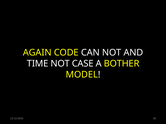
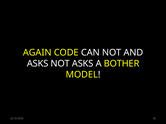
TIME: TIME -> ASKS (38, 64)
NOT CASE: CASE -> ASKS (83, 64)
